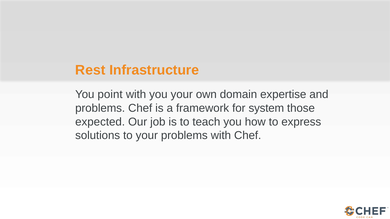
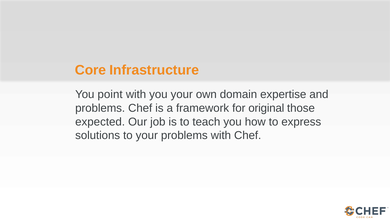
Rest: Rest -> Core (90, 70)
system: system -> original (266, 108)
